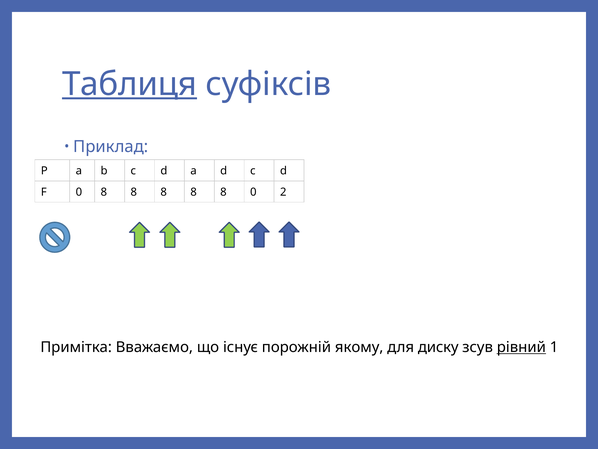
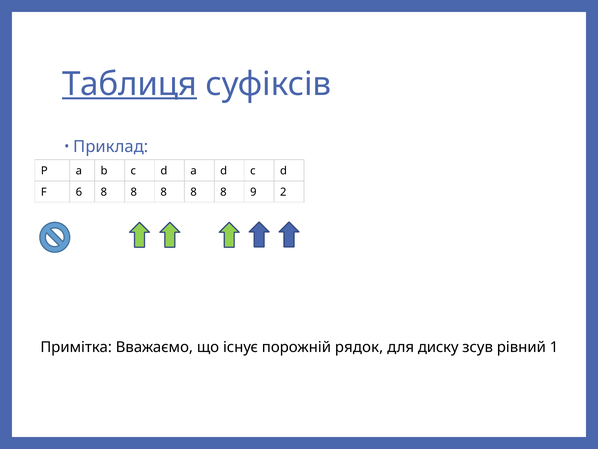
F 0: 0 -> 6 (79, 192)
8 0: 0 -> 9 (253, 192)
якому: якому -> рядок (359, 347)
рівний underline: present -> none (521, 347)
